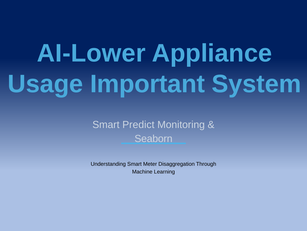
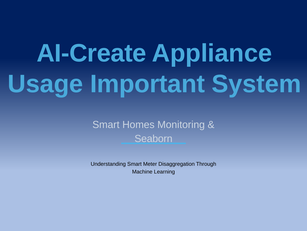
AI-Lower: AI-Lower -> AI-Create (91, 53)
Predict: Predict -> Homes (138, 124)
